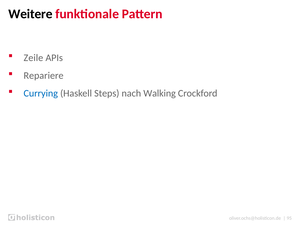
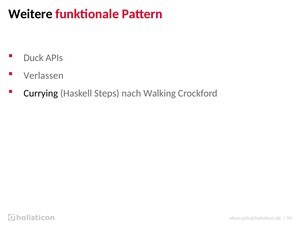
Zeile: Zeile -> Duck (33, 58)
Repariere: Repariere -> Verlassen (44, 76)
Currying colour: blue -> black (41, 93)
